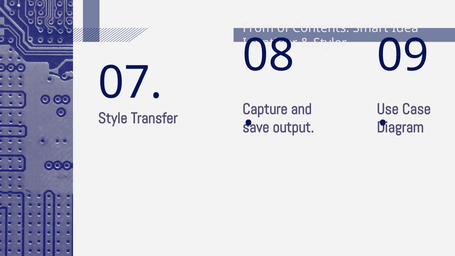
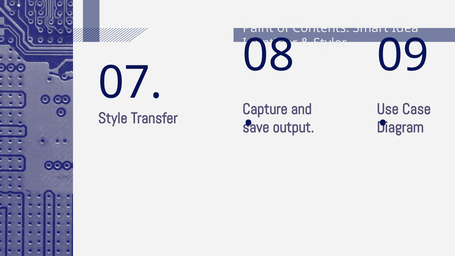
From: From -> Paint (258, 28)
